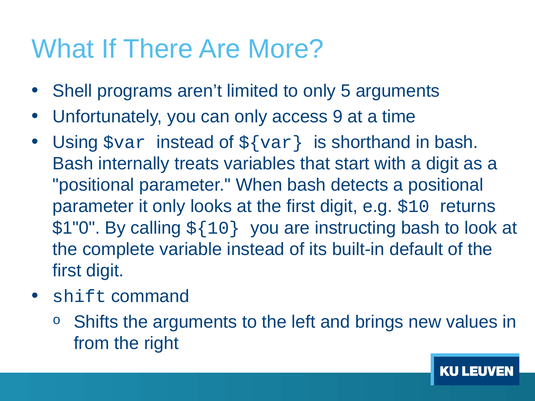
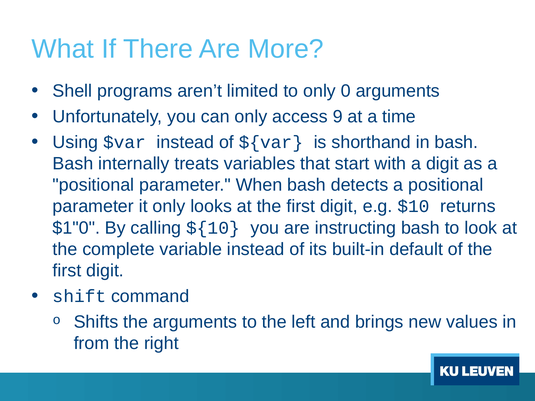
5: 5 -> 0 (346, 91)
